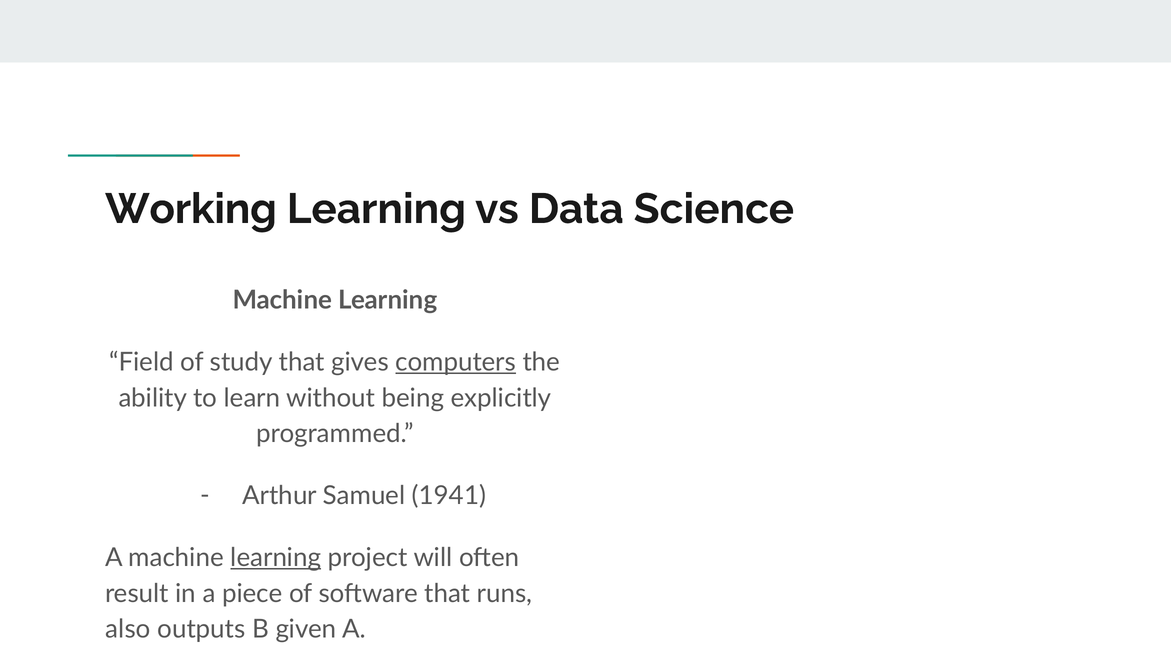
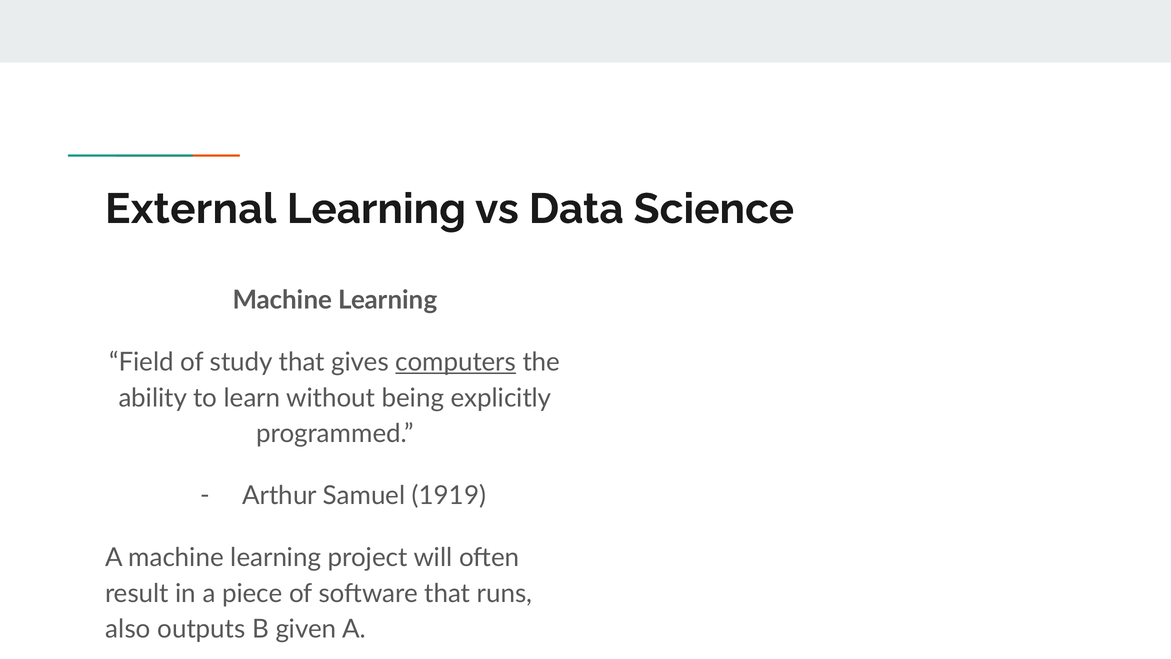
Working: Working -> External (191, 209)
1941: 1941 -> 1919 (449, 496)
learning underline: present -> none (276, 557)
